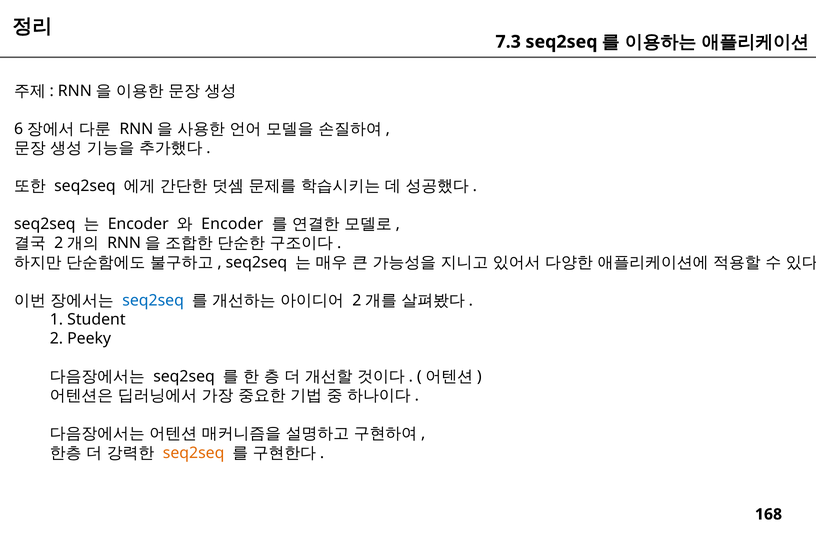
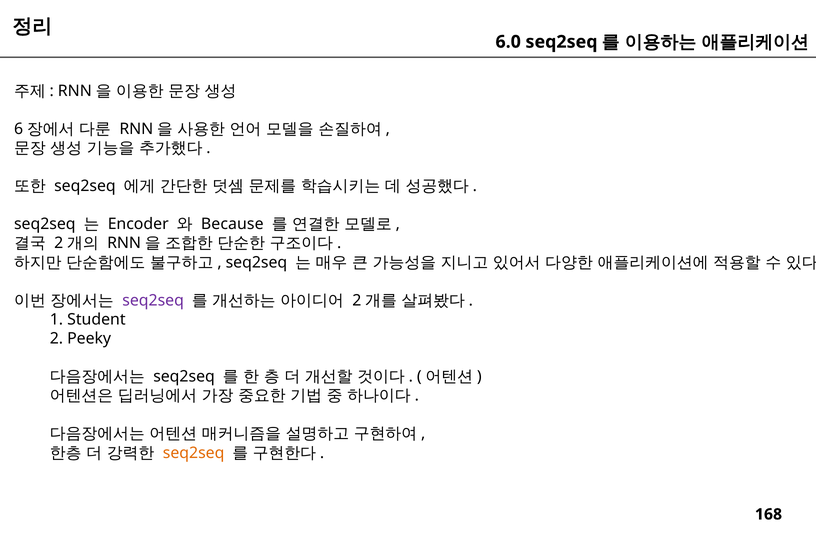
7.3: 7.3 -> 6.0 (508, 42)
Encoder: Encoder -> Because (232, 224)
seq2seq colour: blue -> purple (153, 300)
